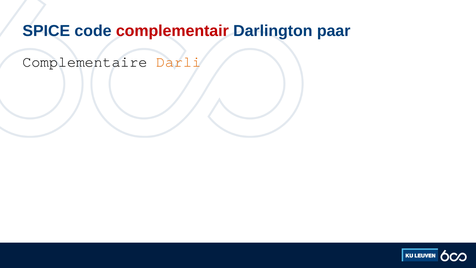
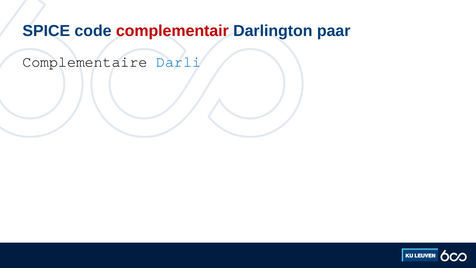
Darli colour: orange -> blue (179, 62)
